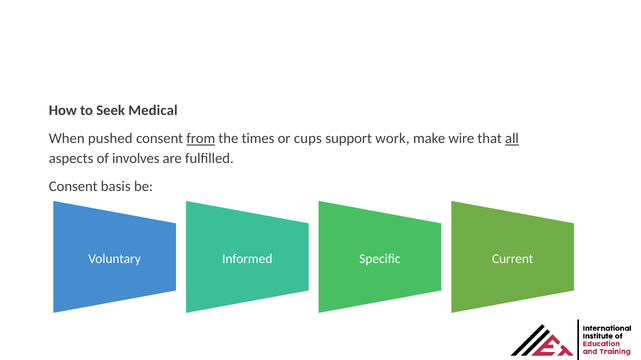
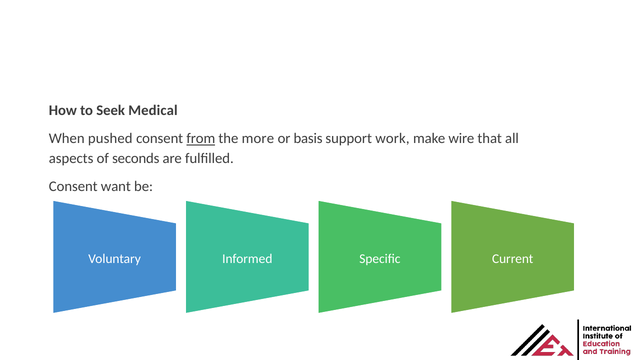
times: times -> more (258, 139)
cups: cups -> basis (308, 139)
all underline: present -> none (512, 139)
involves: involves -> seconds (136, 159)
basis: basis -> want (116, 187)
